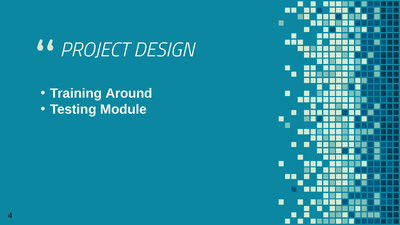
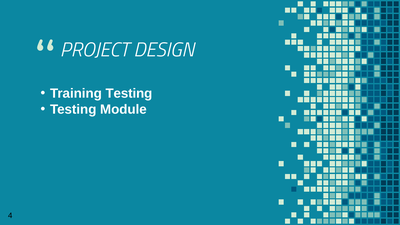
Training Around: Around -> Testing (129, 93)
